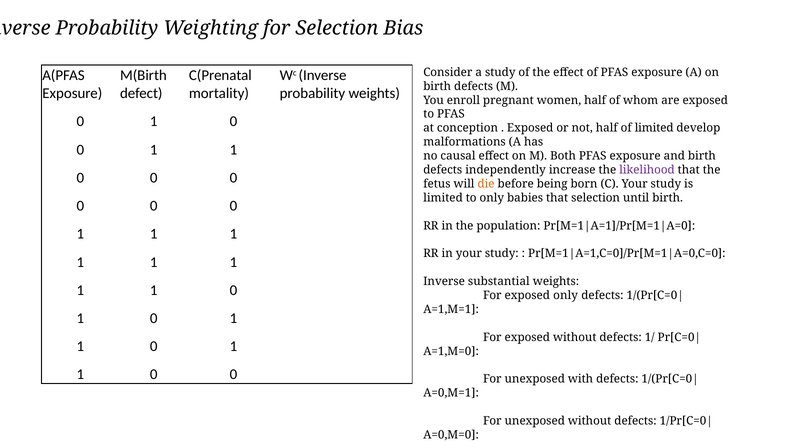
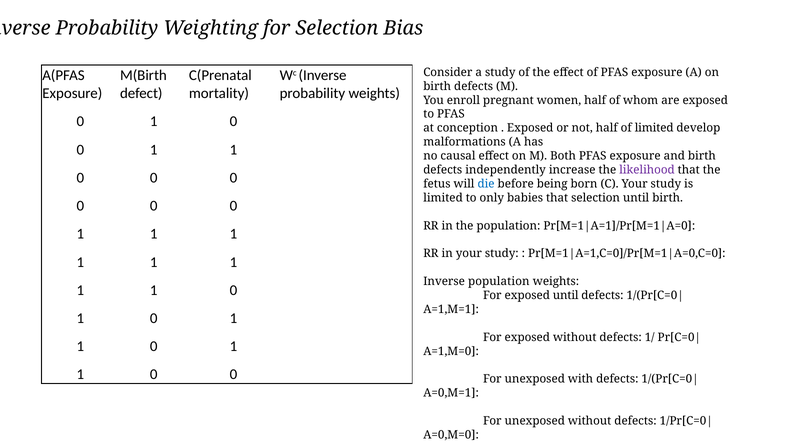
die colour: orange -> blue (486, 184)
Inverse substantial: substantial -> population (499, 281)
exposed only: only -> until (566, 295)
